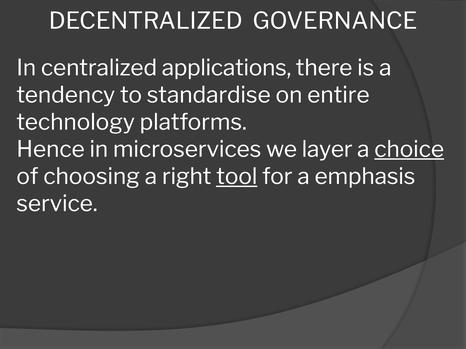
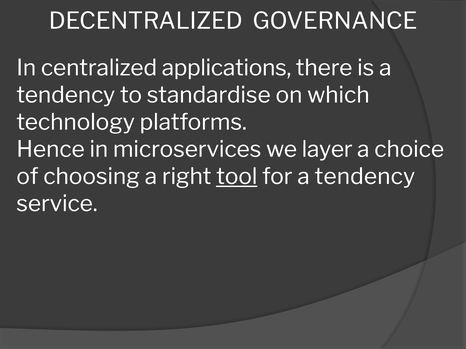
entire: entire -> which (338, 95)
choice underline: present -> none (409, 150)
for a emphasis: emphasis -> tendency (365, 177)
